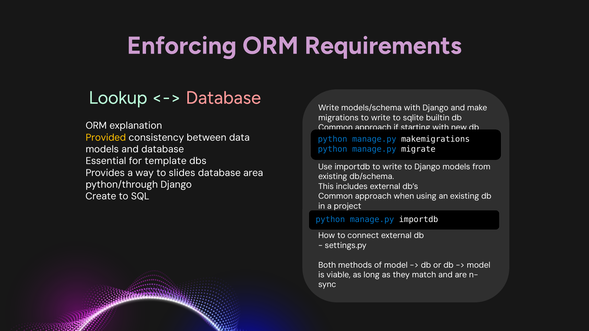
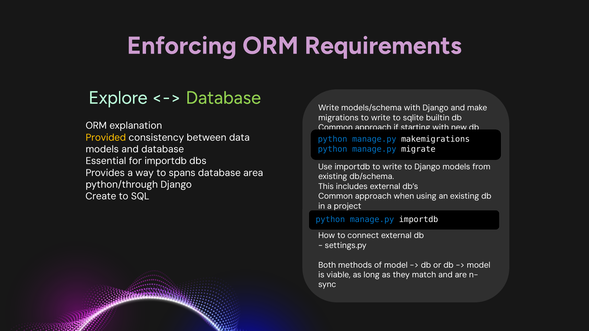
Lookup: Lookup -> Explore (118, 98)
Database colour: pink -> light green (223, 98)
for template: template -> importdb (166, 161)
slides: slides -> spans (182, 173)
